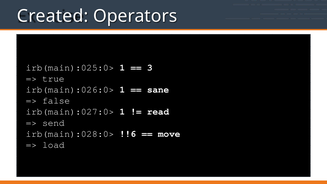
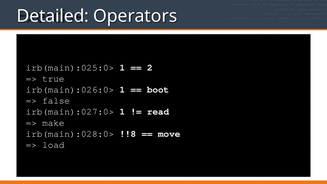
Created: Created -> Detailed (53, 16)
3: 3 -> 2 (150, 68)
sane: sane -> boot (158, 90)
send: send -> make (53, 123)
!!6: !!6 -> !!8 (128, 134)
